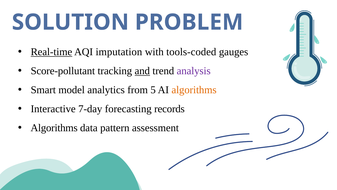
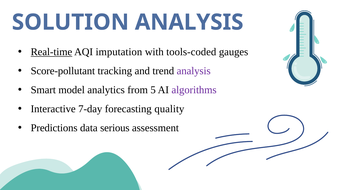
SOLUTION PROBLEM: PROBLEM -> ANALYSIS (189, 22)
and underline: present -> none (142, 71)
algorithms colour: orange -> purple (194, 90)
records: records -> quality (169, 109)
Algorithms: Algorithms -> Predictions (54, 128)
pattern: pattern -> serious (115, 128)
